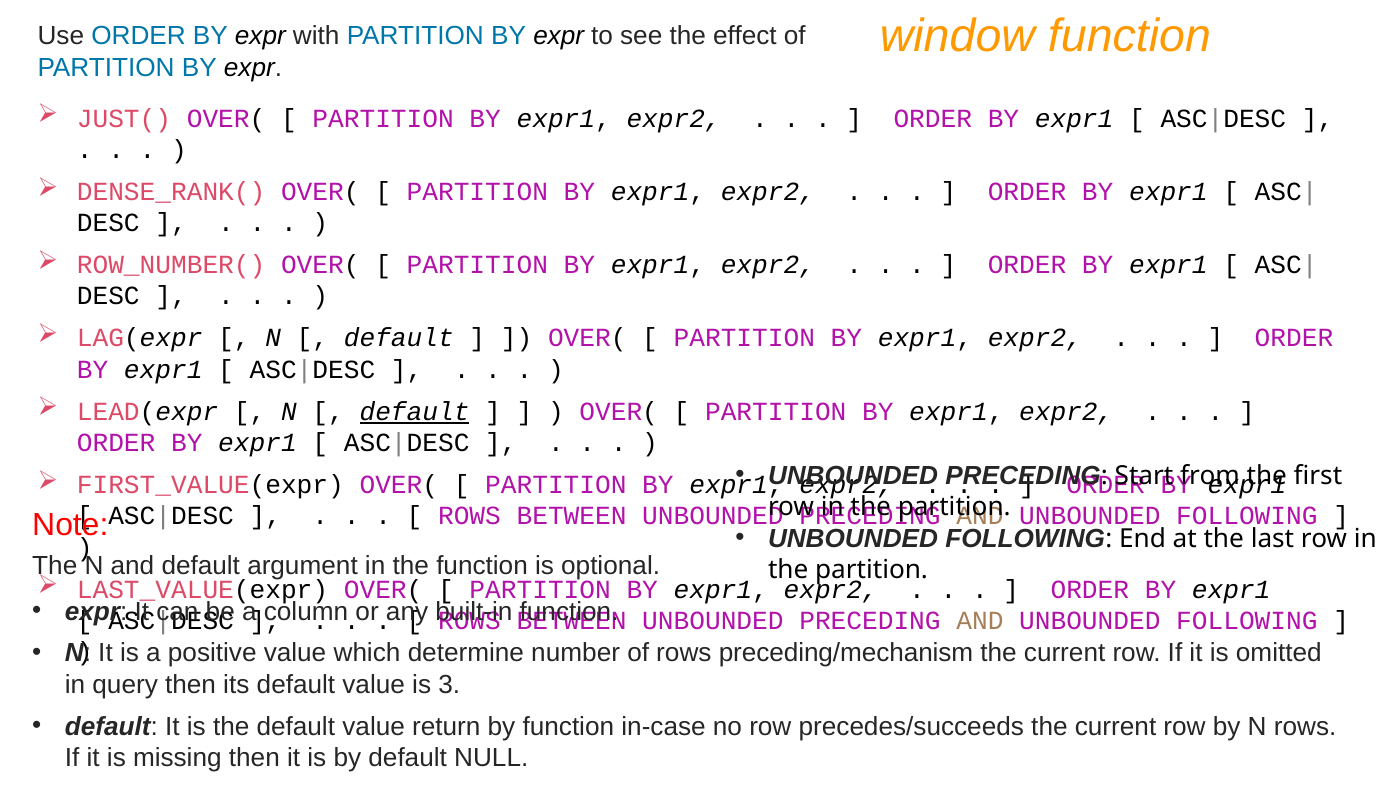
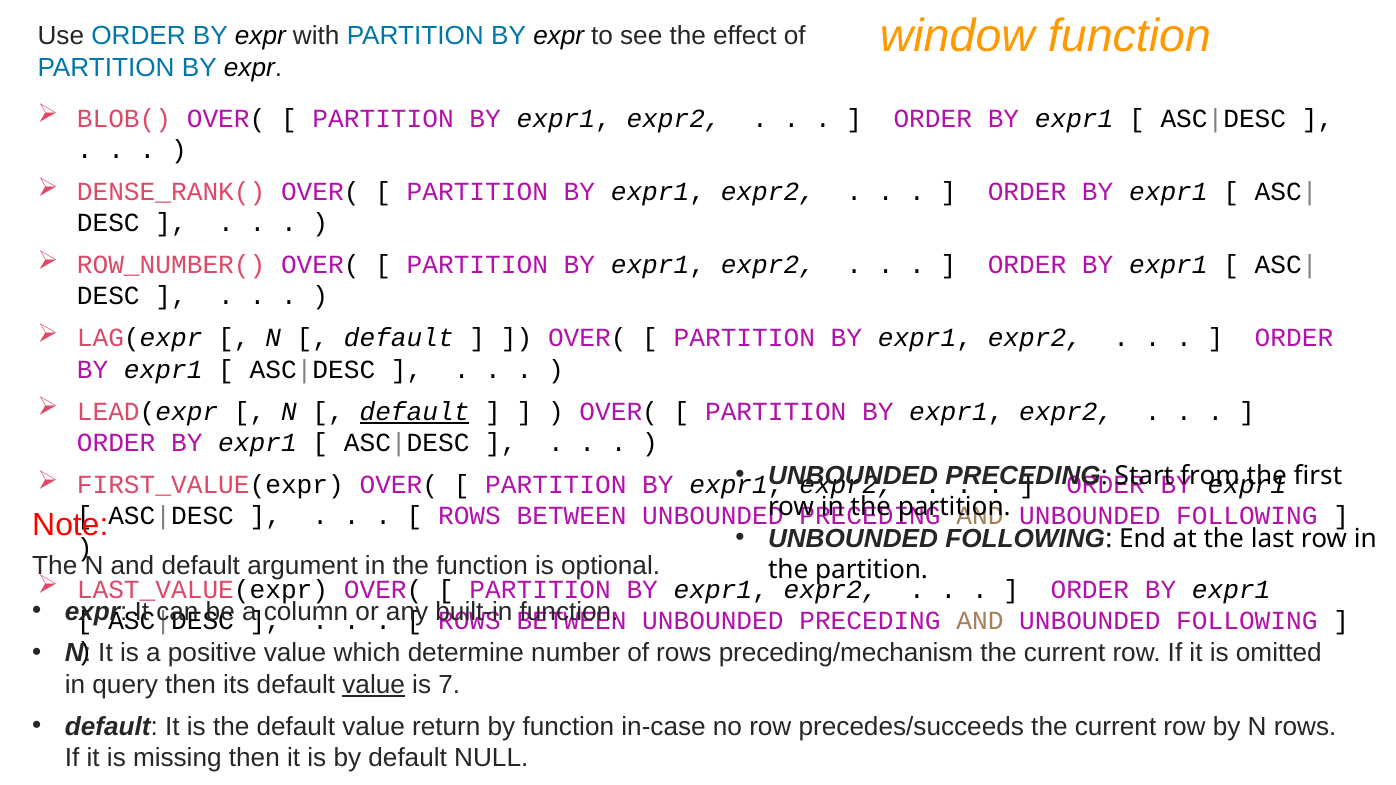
JUST(: JUST( -> BLOB( (124, 118)
value underline: none -> present (374, 685)
3: 3 -> 7 (449, 685)
